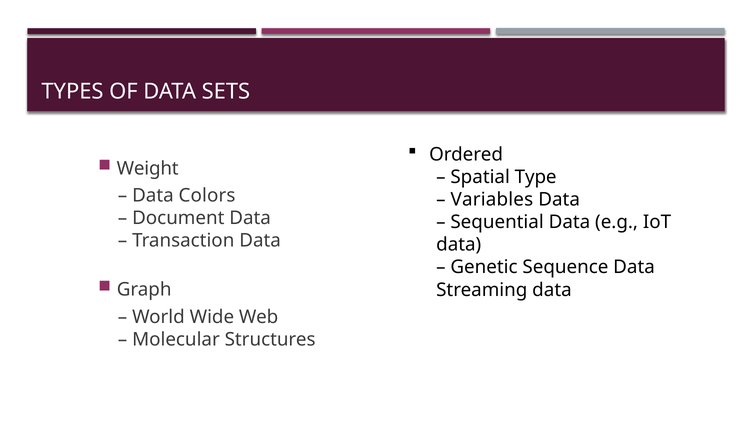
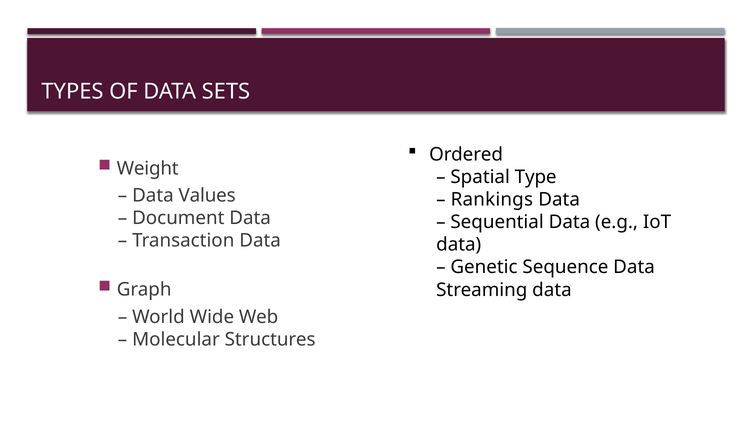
Colors: Colors -> Values (207, 196)
Variables: Variables -> Rankings (492, 200)
